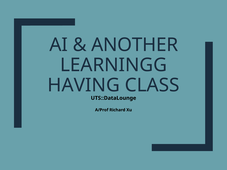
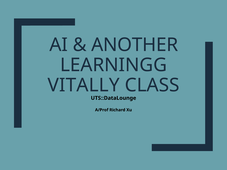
HAVING: HAVING -> VITALLY (84, 85)
